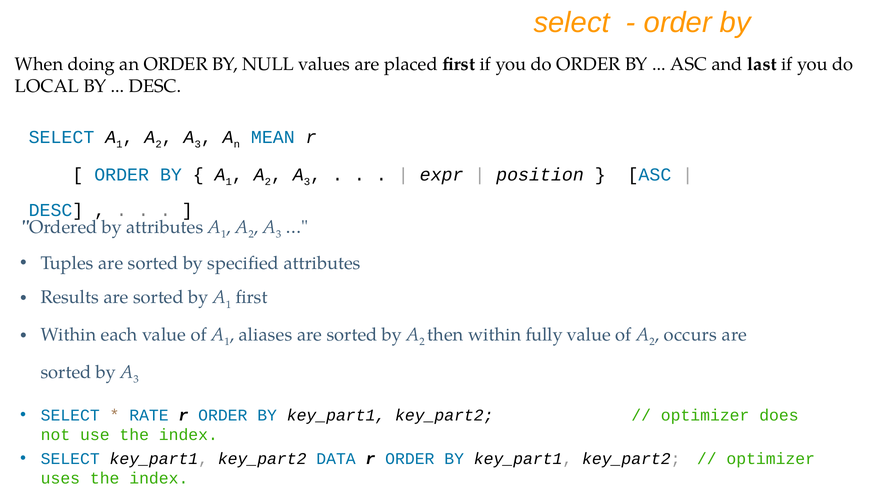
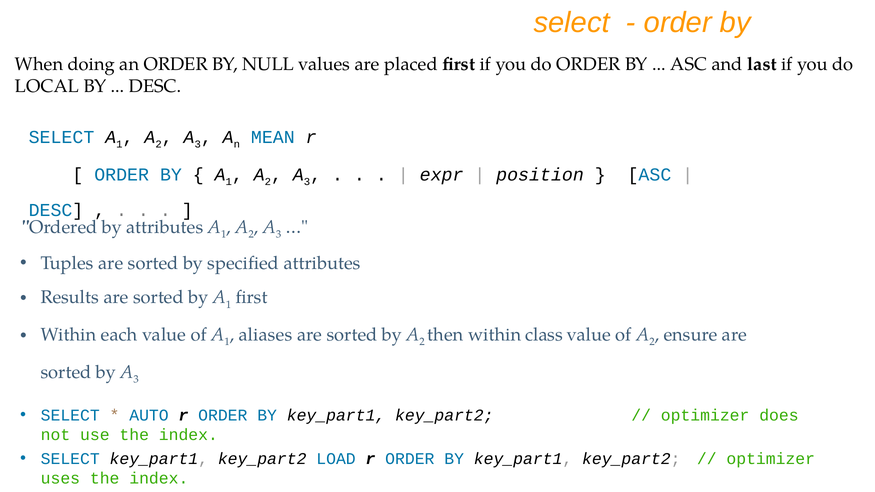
fully: fully -> class (544, 335)
occurs: occurs -> ensure (691, 335)
RATE: RATE -> AUTO (149, 415)
DATA: DATA -> LOAD (336, 459)
